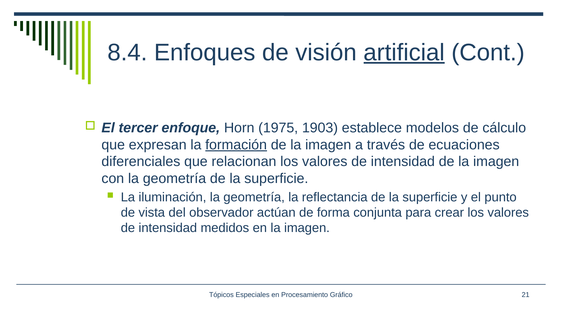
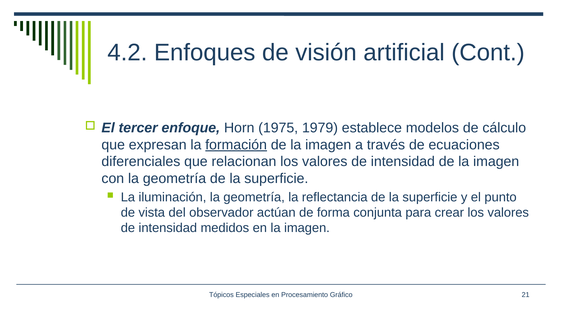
8.4: 8.4 -> 4.2 (127, 53)
artificial underline: present -> none (404, 53)
1903: 1903 -> 1979 (320, 128)
